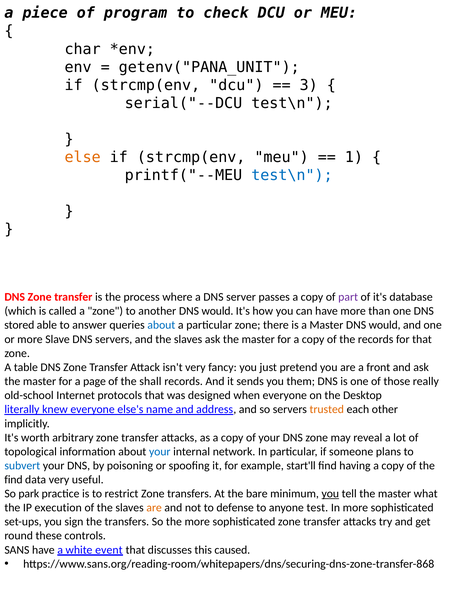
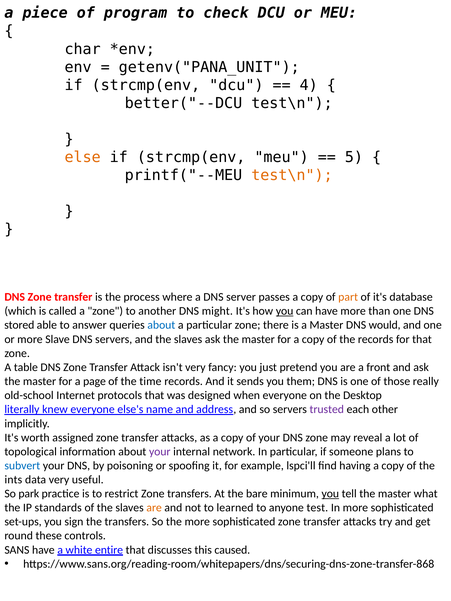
3: 3 -> 4 (309, 85)
serial("--DCU: serial("--DCU -> better("--DCU (183, 103)
1: 1 -> 5 (354, 157)
test\n colour: blue -> orange (292, 175)
part colour: purple -> orange (348, 297)
another DNS would: would -> might (217, 311)
you underline: none -> present (285, 311)
shall: shall -> time (150, 381)
trusted colour: orange -> purple (327, 410)
arbitrary: arbitrary -> assigned (73, 438)
your colour: blue -> purple (160, 452)
start'll: start'll -> lspci'll (301, 466)
find: find -> ints (13, 480)
execution: execution -> standards (58, 508)
defense: defense -> learned (235, 508)
event: event -> entire (109, 550)
